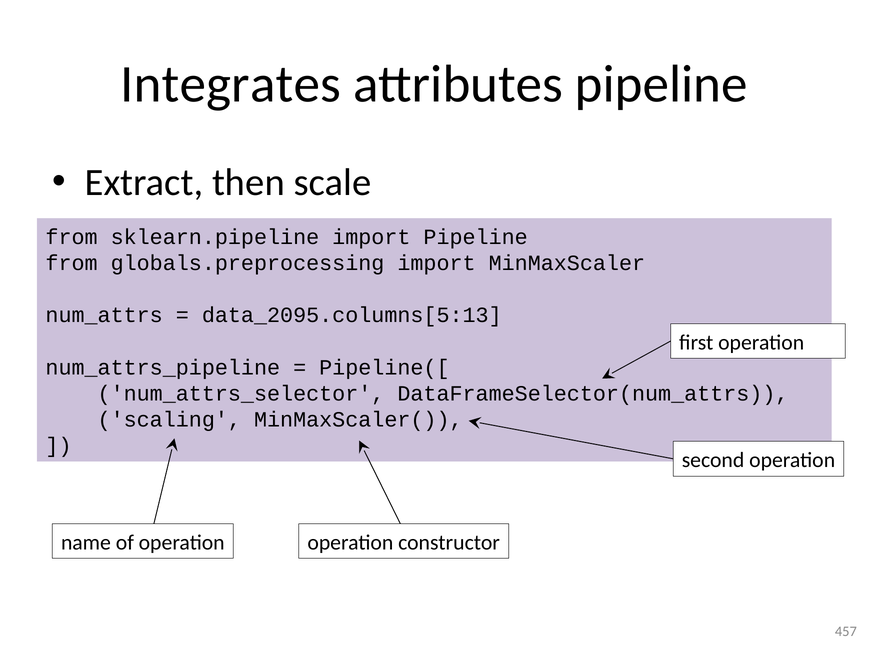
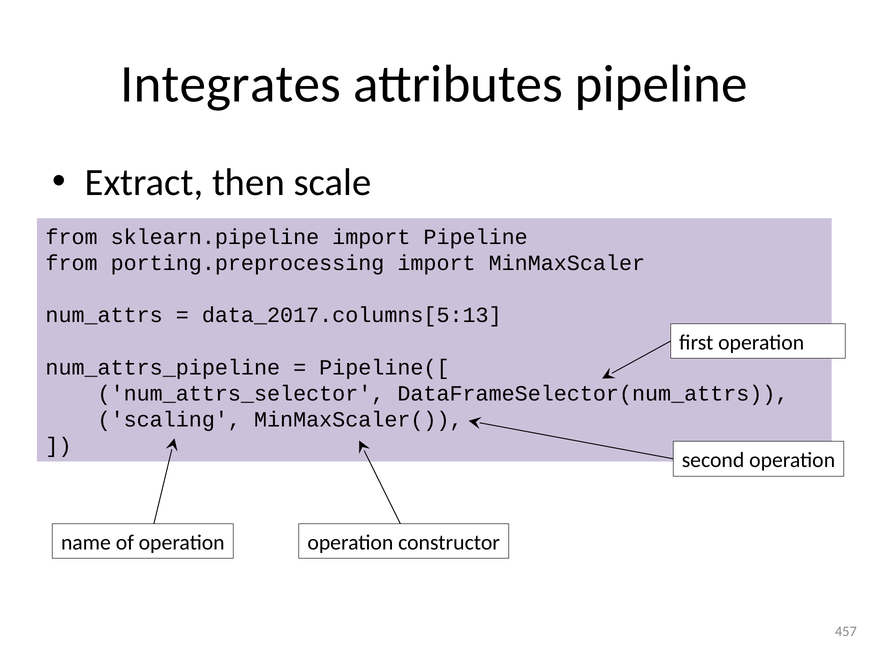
globals.preprocessing: globals.preprocessing -> porting.preprocessing (248, 263)
data_2095.columns[5:13: data_2095.columns[5:13 -> data_2017.columns[5:13 (352, 315)
